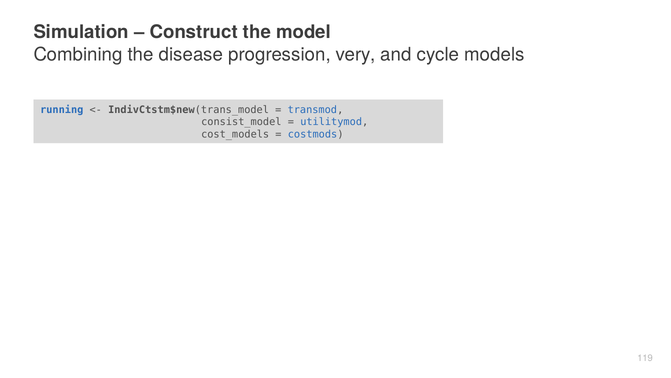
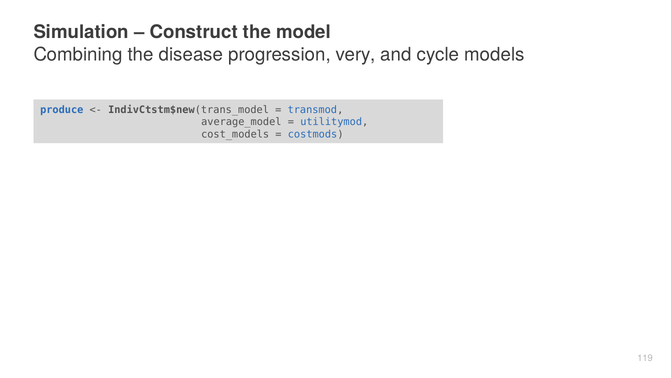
running: running -> produce (62, 110)
consist_model: consist_model -> average_model (241, 122)
